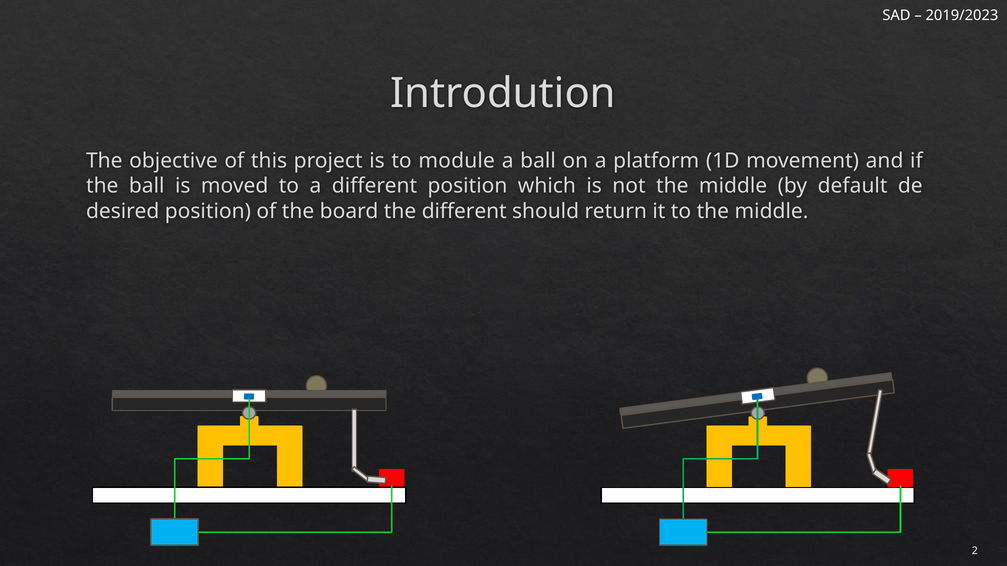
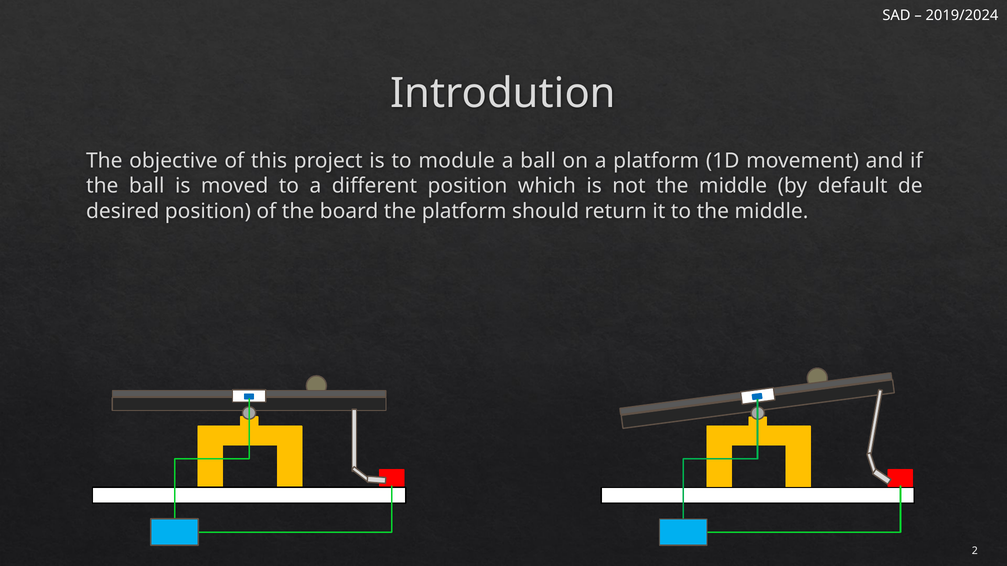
2019/2023: 2019/2023 -> 2019/2024 (962, 15)
the different: different -> platform (464, 211)
